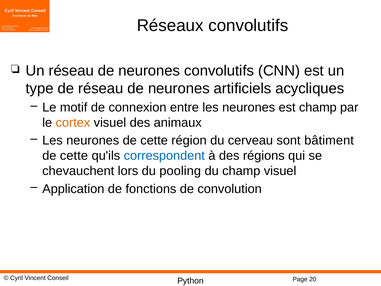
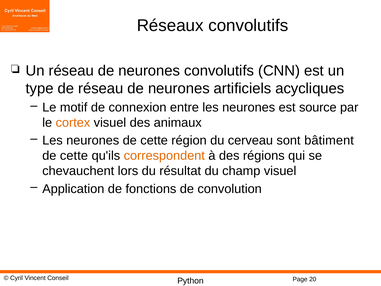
est champ: champ -> source (318, 107)
correspondent colour: blue -> orange (164, 156)
pooling: pooling -> résultat (180, 171)
